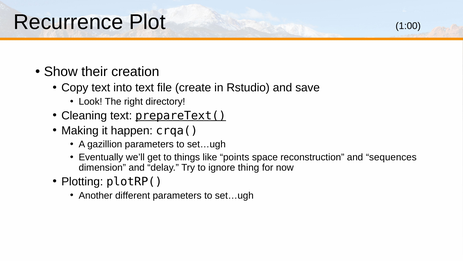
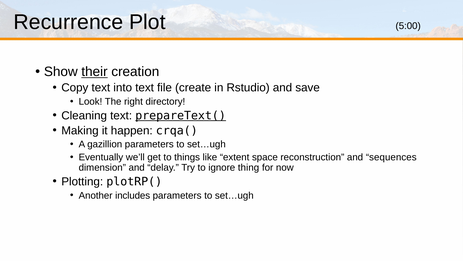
1:00: 1:00 -> 5:00 (408, 26)
their underline: none -> present (95, 72)
points: points -> extent (235, 157)
different: different -> includes (133, 195)
